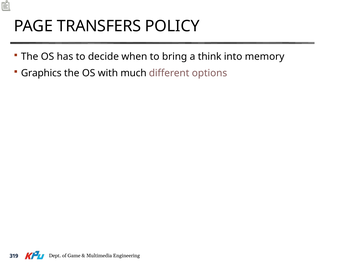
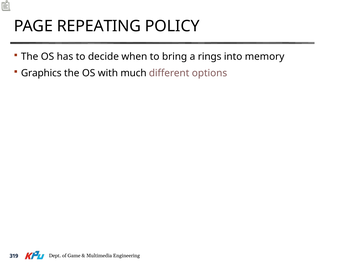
TRANSFERS: TRANSFERS -> REPEATING (99, 26)
think: think -> rings (210, 57)
